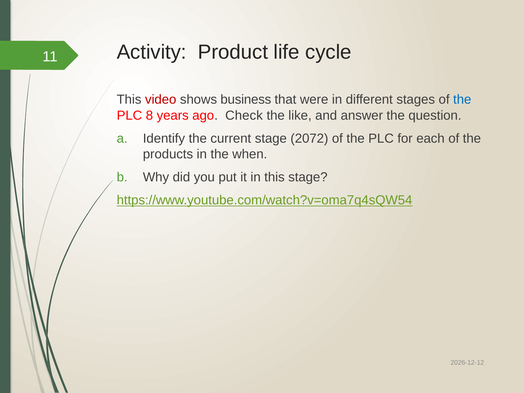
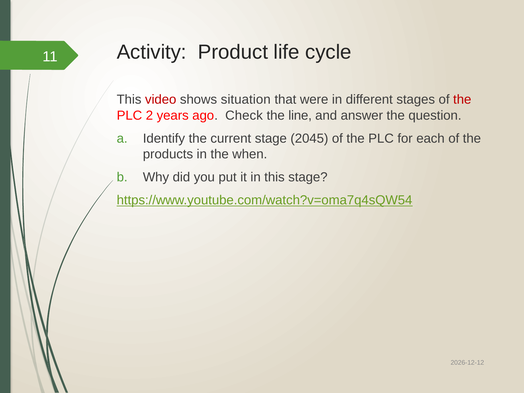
business: business -> situation (246, 100)
the colour: blue -> red (462, 100)
8: 8 -> 2 (149, 115)
like: like -> line (300, 115)
2072: 2072 -> 2045 (309, 138)
